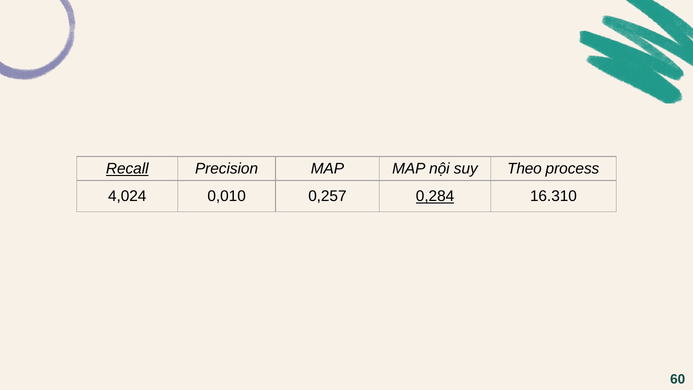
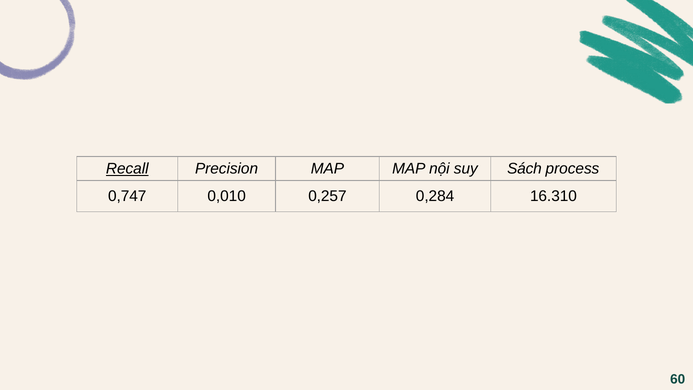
Theo: Theo -> Sách (524, 169)
4,024: 4,024 -> 0,747 (127, 196)
0,284 underline: present -> none (435, 196)
